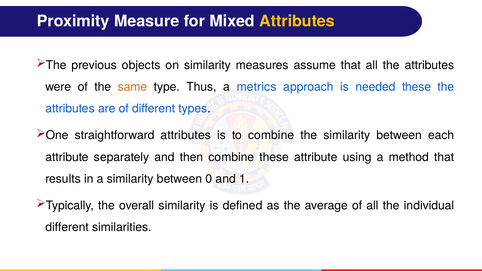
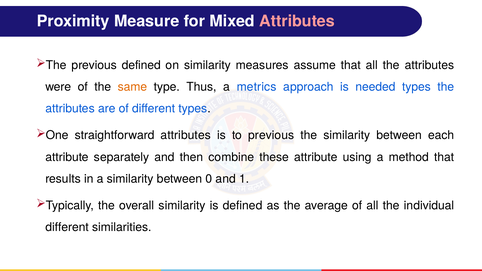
Attributes colour: yellow -> pink (297, 21)
previous objects: objects -> defined (141, 65)
needed these: these -> types (417, 87)
to combine: combine -> previous (271, 135)
